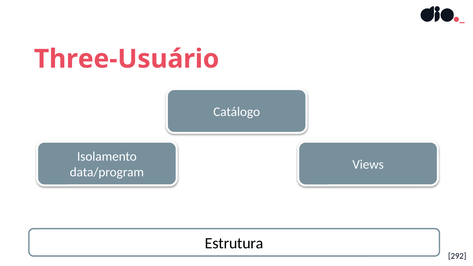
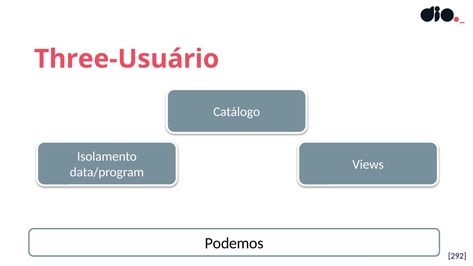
Estrutura: Estrutura -> Podemos (234, 243)
